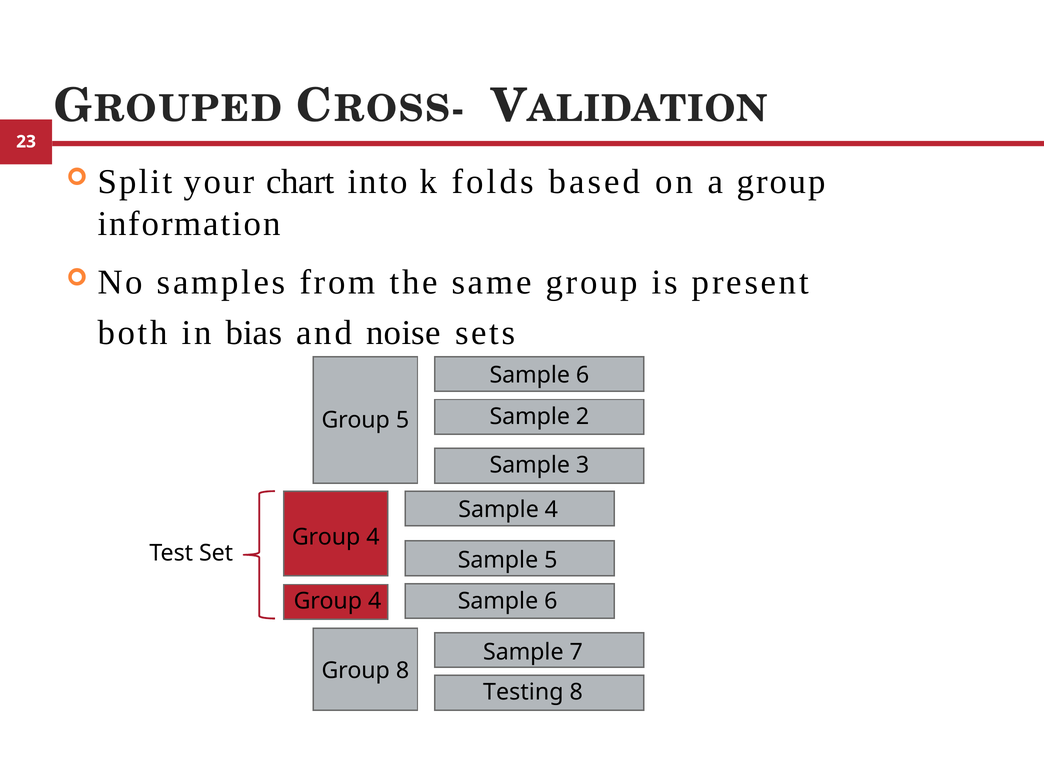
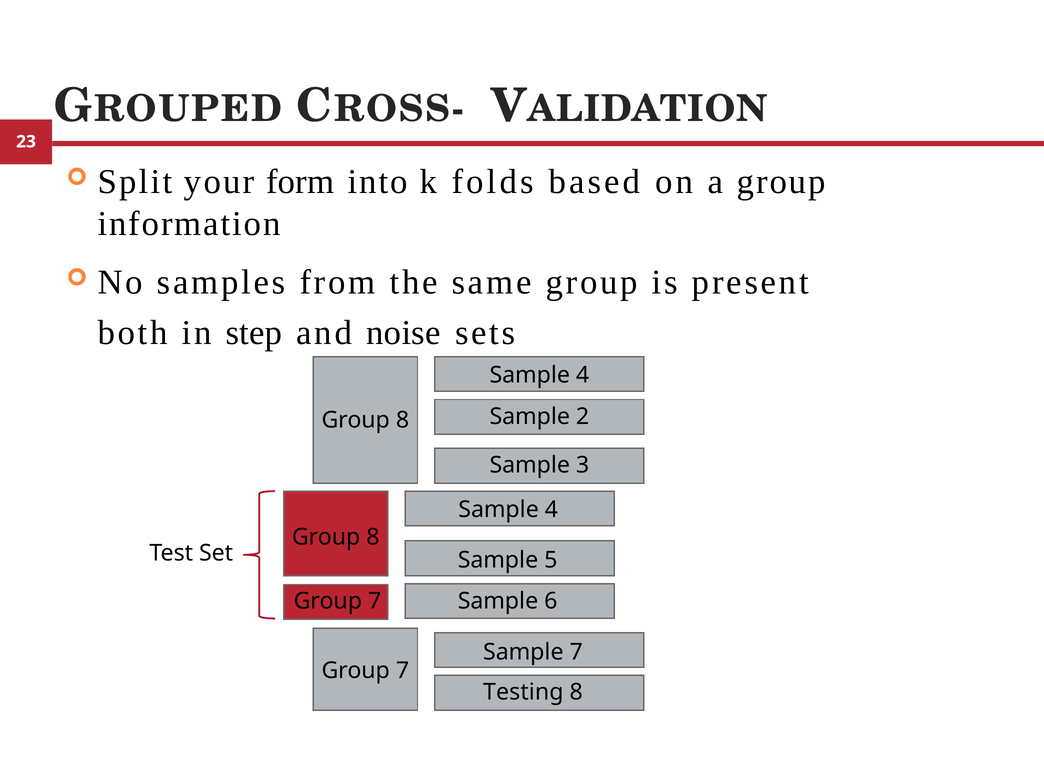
chart: chart -> form (300, 182)
bias: bias -> step (254, 333)
6: 6 -> 4 (583, 375)
5: 5 -> 8 (403, 420)
4: 4 -> 8 (373, 537)
4: 4 -> 7 (375, 601)
8: 8 -> 7 (403, 671)
